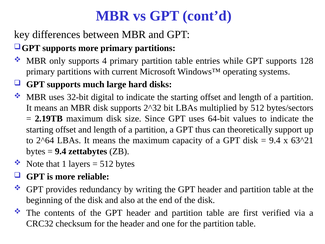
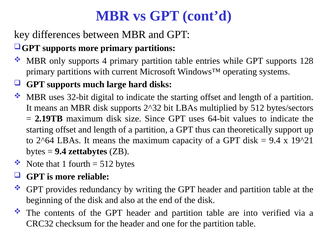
63^21: 63^21 -> 19^21 (302, 140)
layers: layers -> fourth (79, 164)
first: first -> into (251, 213)
